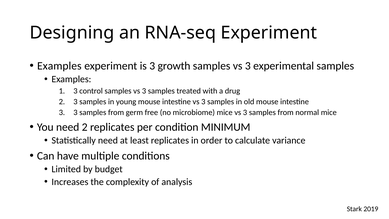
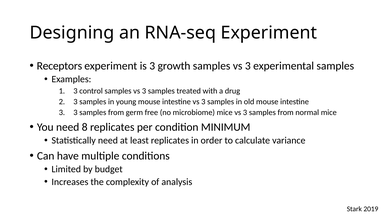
Examples: Examples -> Receptors (59, 66)
need 2: 2 -> 8 (85, 127)
